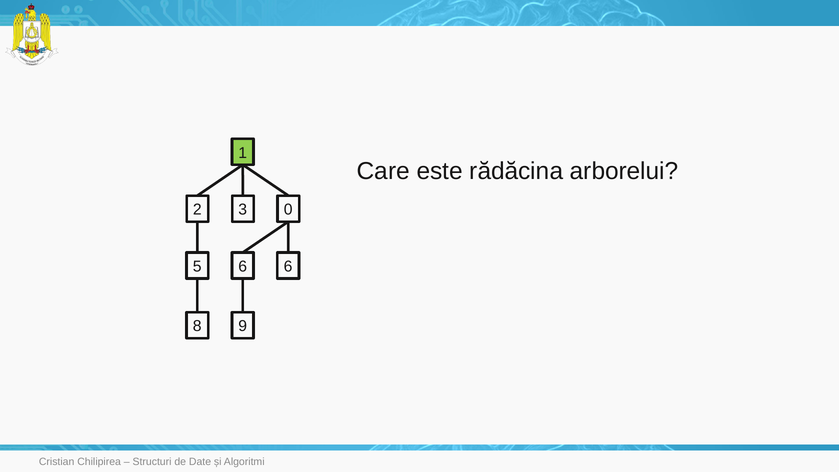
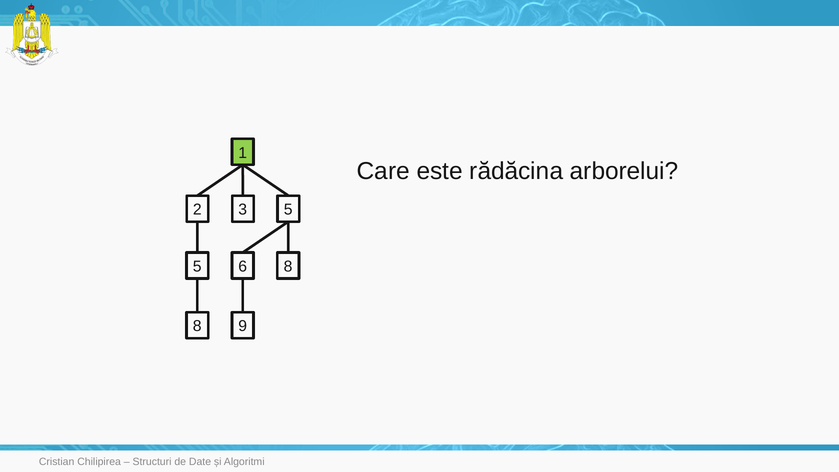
3 0: 0 -> 5 (288, 210)
6 6: 6 -> 8 (288, 267)
